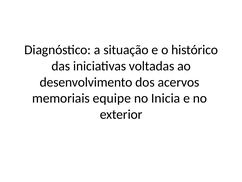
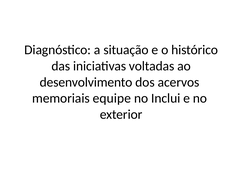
Inicia: Inicia -> Inclui (166, 98)
